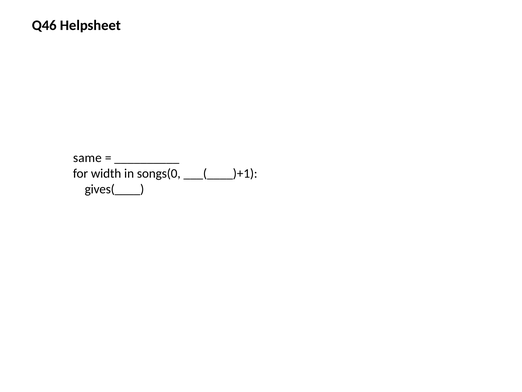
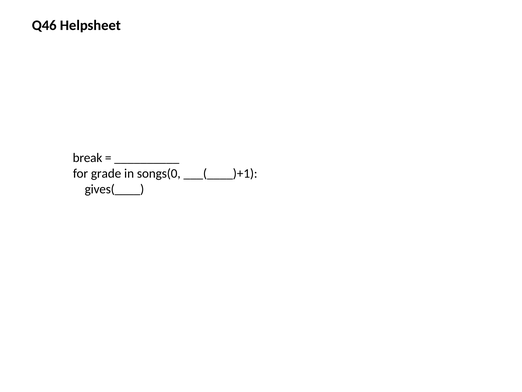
same: same -> break (88, 158)
width: width -> grade (106, 173)
